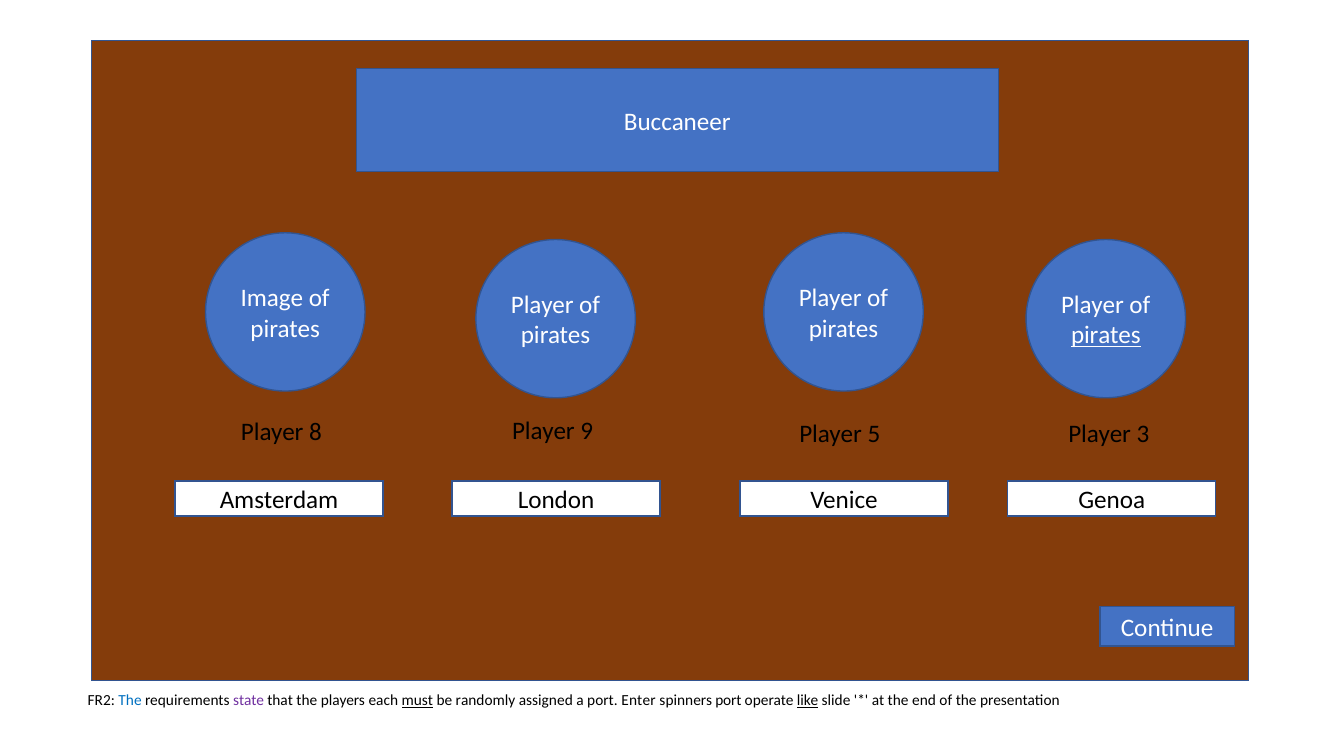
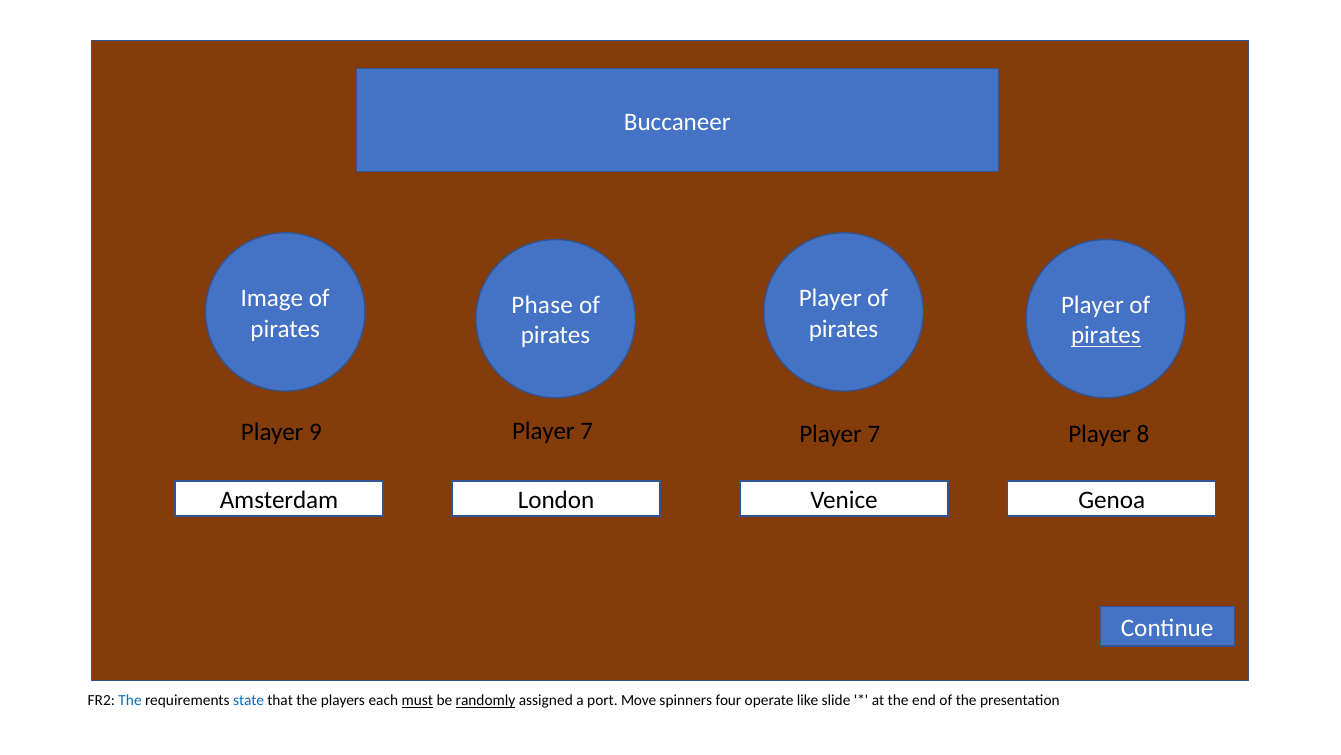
Player: Player -> Phase (542, 305)
8: 8 -> 9 (315, 431)
9: 9 -> 7 (587, 431)
5: 5 -> 7 (874, 434)
3: 3 -> 8 (1143, 434)
state colour: purple -> blue (249, 700)
randomly underline: none -> present (486, 700)
Enter: Enter -> Move (639, 700)
spinners port: port -> four (728, 700)
like underline: present -> none (808, 700)
